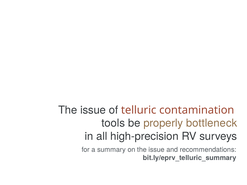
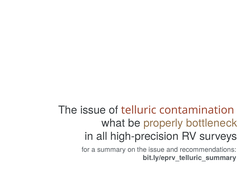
tools: tools -> what (113, 123)
